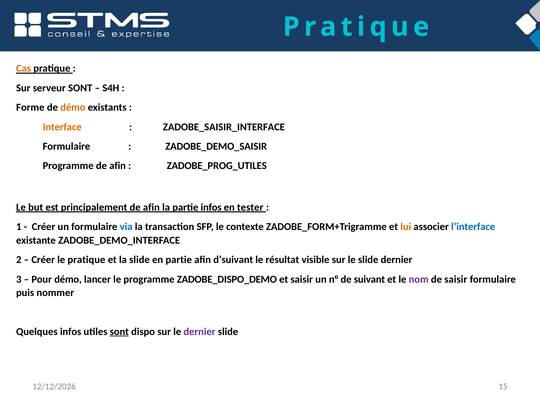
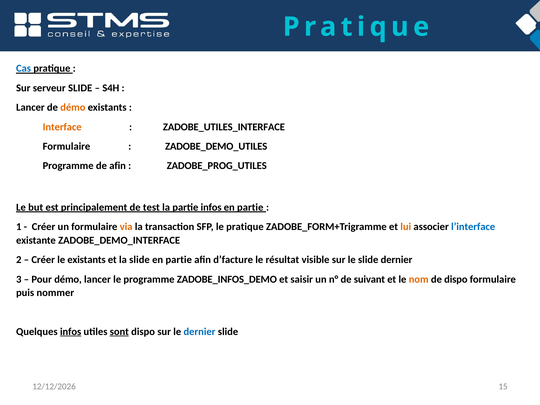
Cas colour: orange -> blue (24, 68)
serveur SONT: SONT -> SLIDE (80, 88)
Forme: Forme -> Lancer (30, 107)
ZADOBE_SAISIR_INTERFACE: ZADOBE_SAISIR_INTERFACE -> ZADOBE_UTILES_INTERFACE (224, 127)
ZADOBE_DEMO_SAISIR: ZADOBE_DEMO_SAISIR -> ZADOBE_DEMO_UTILES (216, 146)
principalement de afin: afin -> test (151, 207)
tester: tester -> partie (250, 207)
via colour: blue -> orange (126, 227)
le contexte: contexte -> pratique (245, 227)
le pratique: pratique -> existants (87, 260)
d’suivant: d’suivant -> d’facture (233, 260)
ZADOBE_DISPO_DEMO: ZADOBE_DISPO_DEMO -> ZADOBE_INFOS_DEMO (227, 279)
nom colour: purple -> orange (419, 279)
de saisir: saisir -> dispo (456, 279)
infos underline: none -> present (71, 332)
dernier colour: purple -> blue (199, 332)
